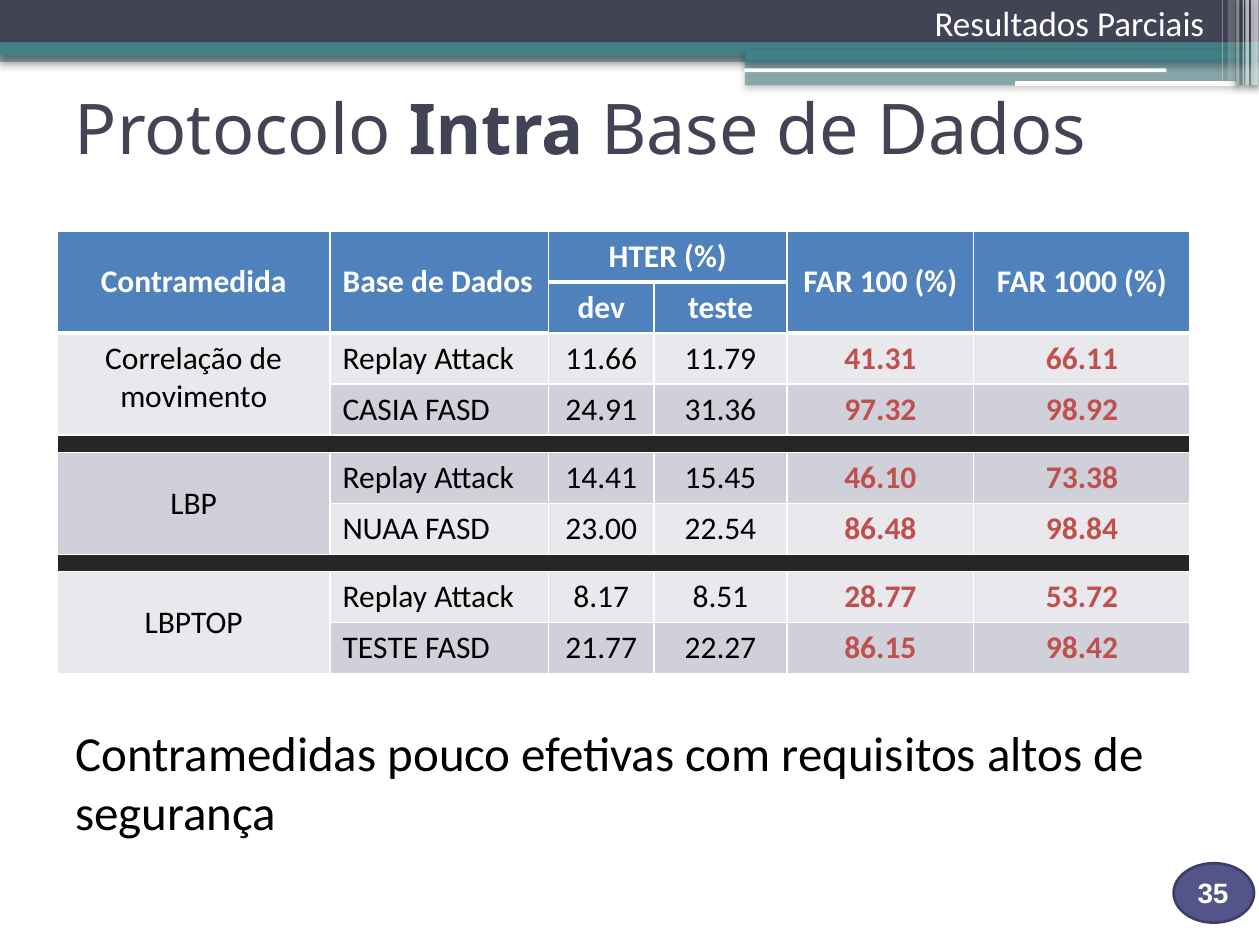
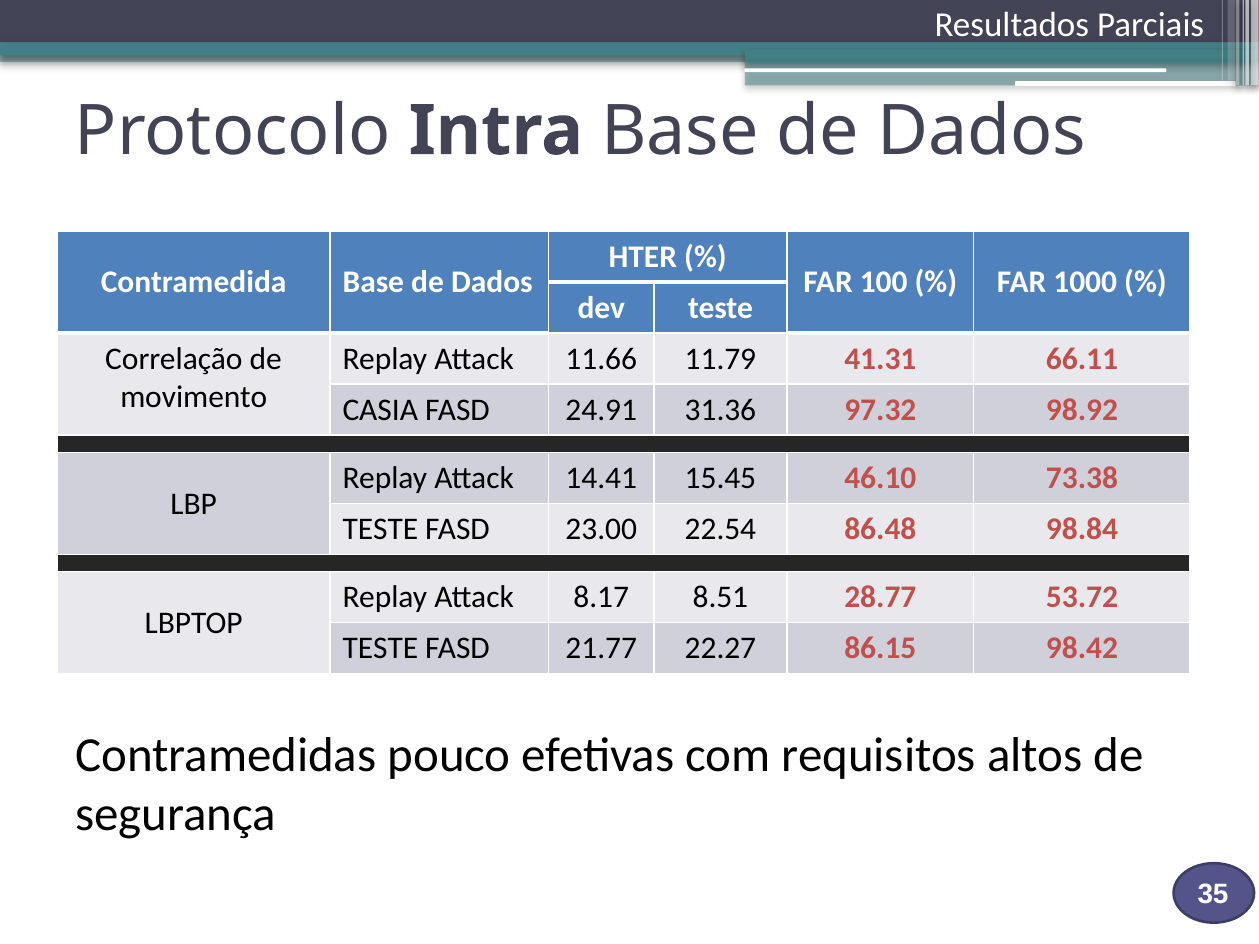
NUAA: NUAA -> TESTE (380, 529)
